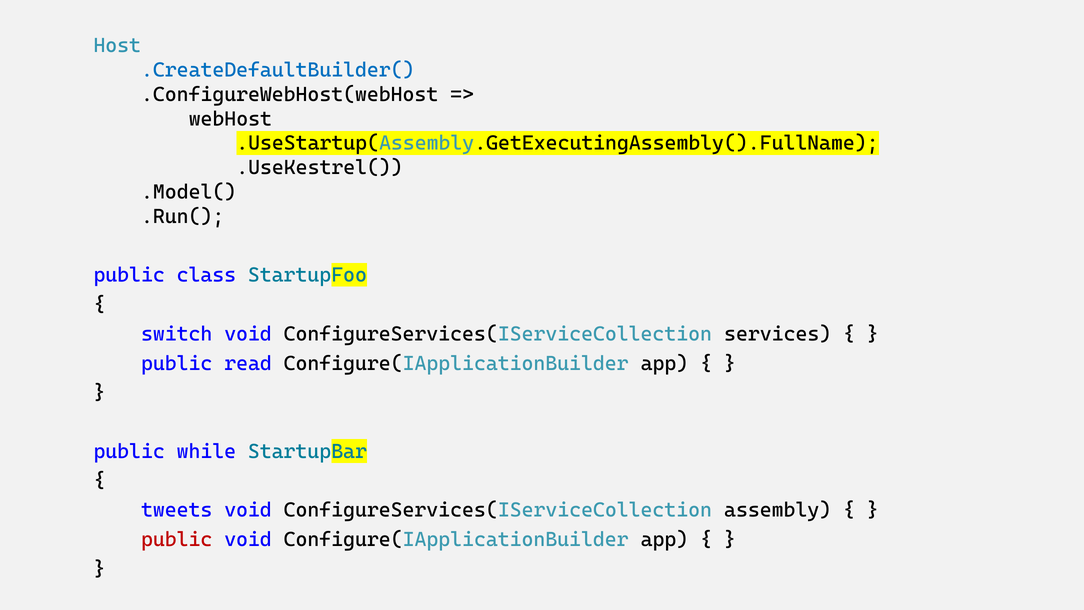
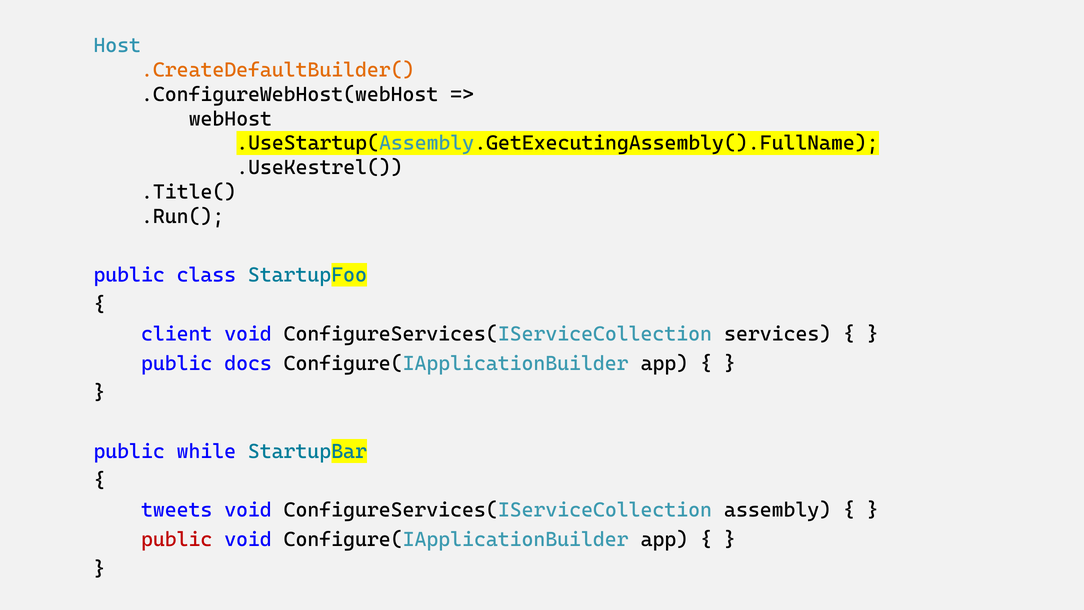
.CreateDefaultBuilder( colour: blue -> orange (278, 70)
.Model(: .Model( -> .Title( (189, 192)
switch: switch -> client (177, 334)
read: read -> docs (248, 363)
